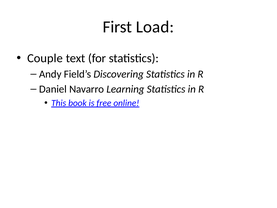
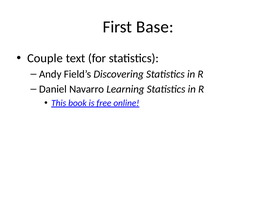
Load: Load -> Base (155, 27)
